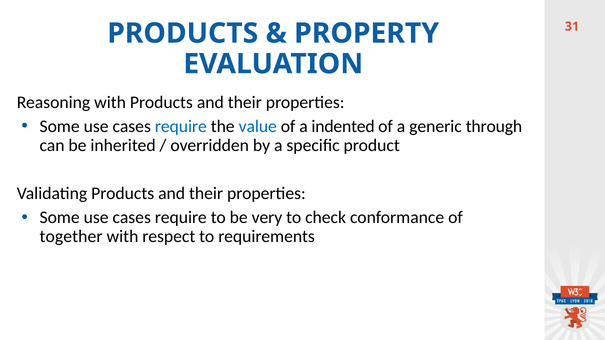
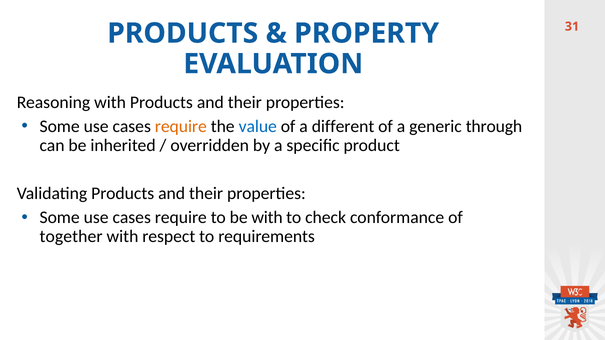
require colour: blue -> orange (181, 126)
indented: indented -> different (343, 126)
be very: very -> with (267, 218)
